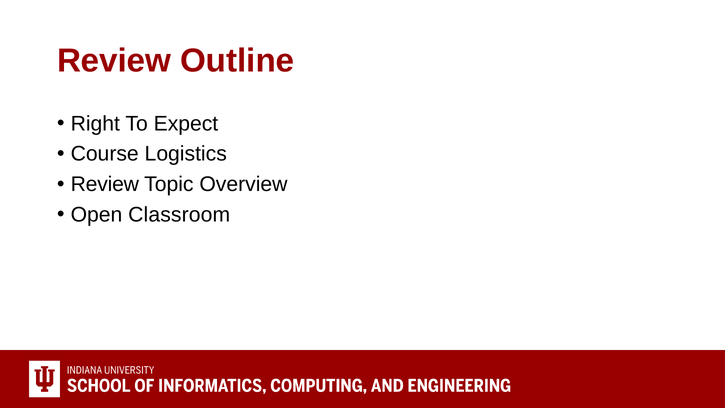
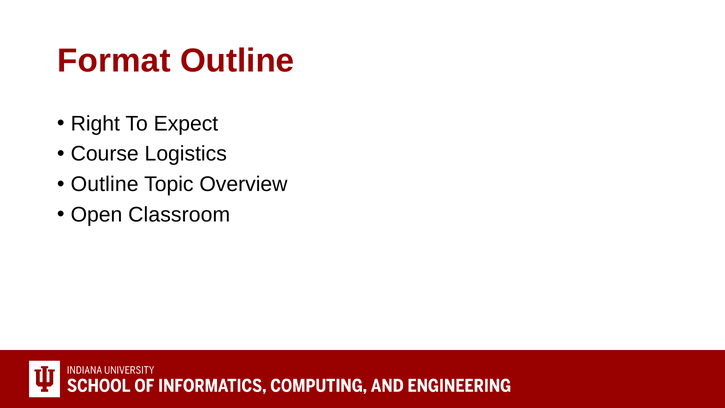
Review: Review -> Format (114, 61)
Review: Review -> Outline (105, 184)
